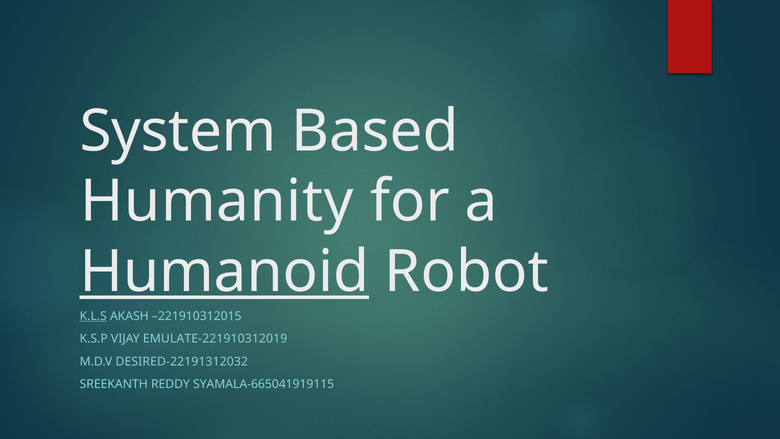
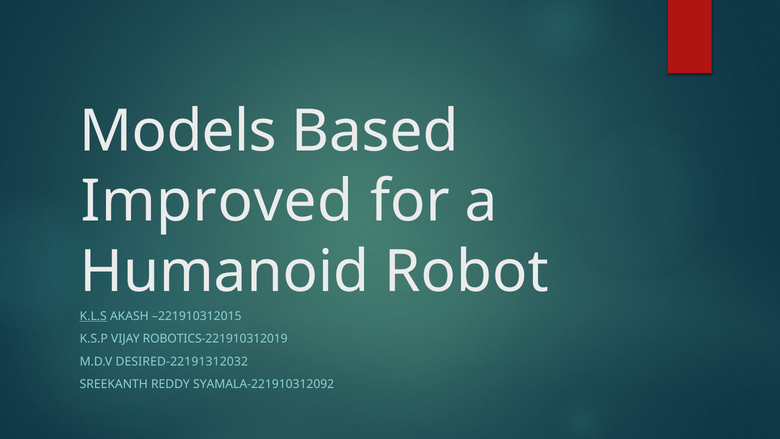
System: System -> Models (178, 131)
Humanity: Humanity -> Improved (217, 201)
Humanoid underline: present -> none (224, 272)
EMULATE-221910312019: EMULATE-221910312019 -> ROBOTICS-221910312019 (215, 339)
SYAMALA-665041919115: SYAMALA-665041919115 -> SYAMALA-221910312092 (264, 384)
